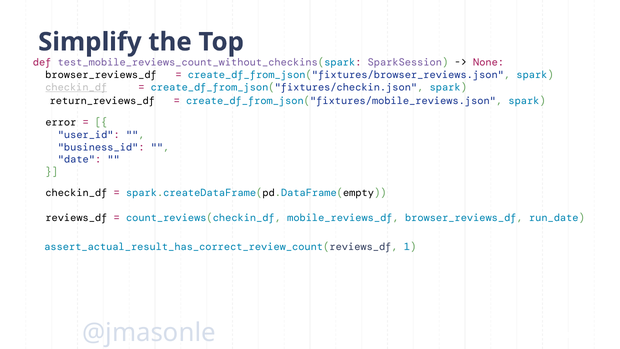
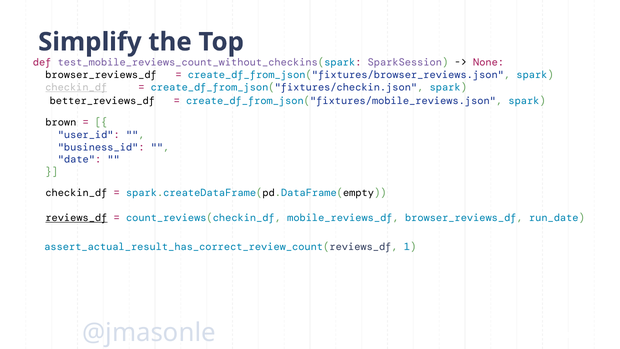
return_reviews_df: return_reviews_df -> better_reviews_df (102, 101)
error: error -> brown (61, 122)
reviews_df underline: none -> present (76, 218)
